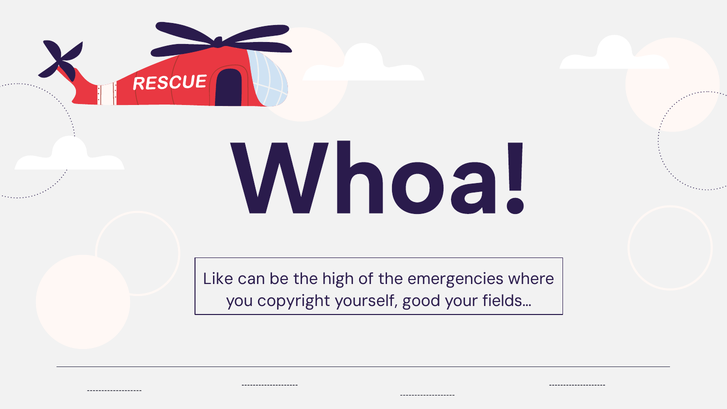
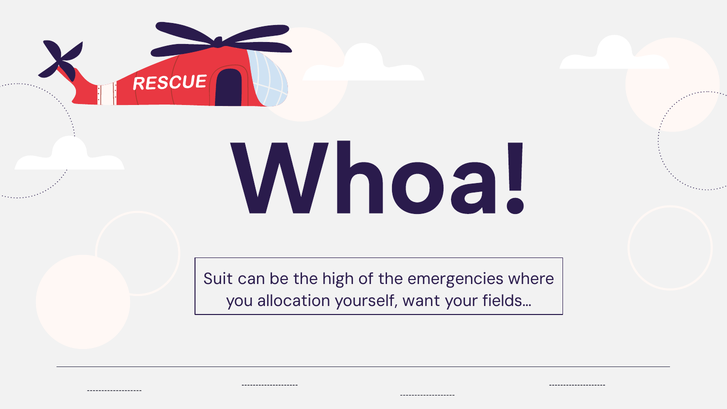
Like: Like -> Suit (218, 279)
copyright: copyright -> allocation (294, 301)
good: good -> want (421, 301)
